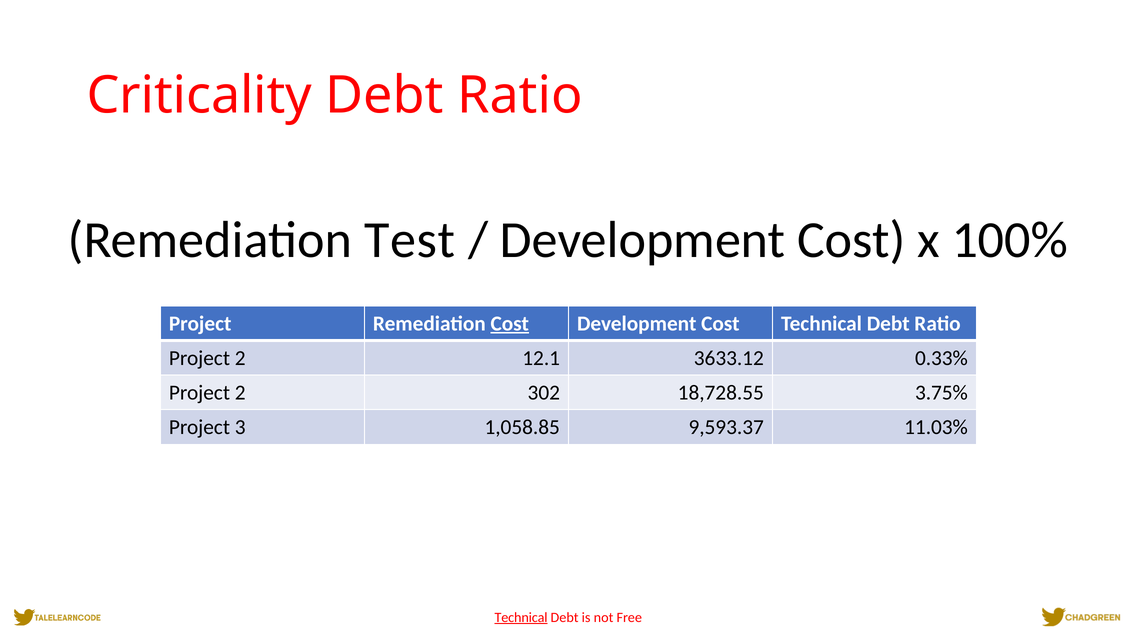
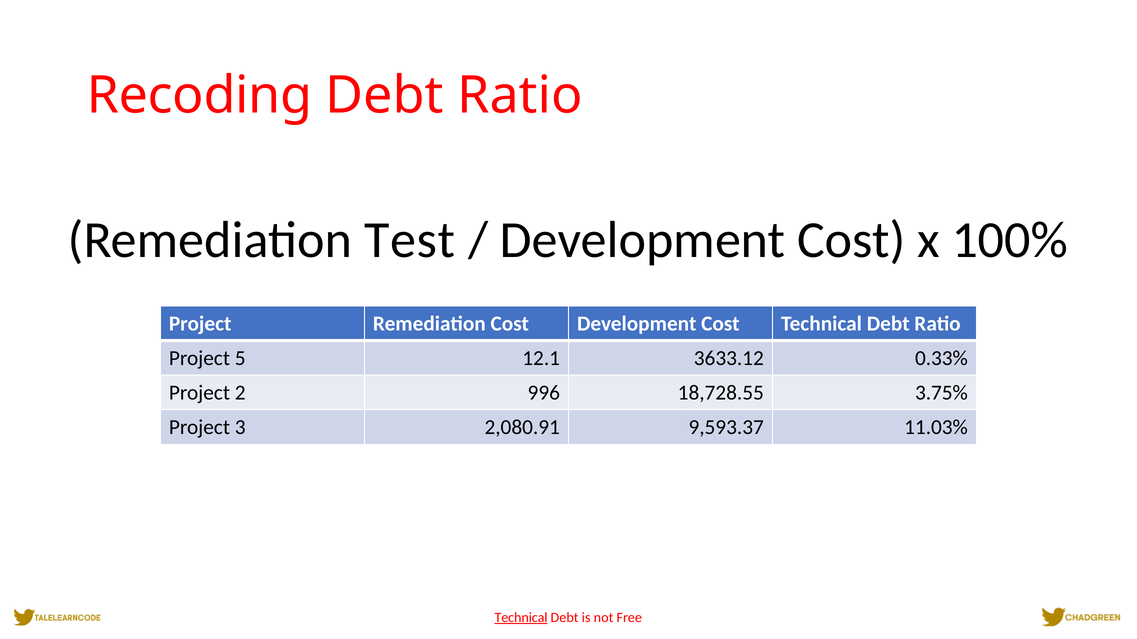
Criticality: Criticality -> Recoding (199, 96)
Cost underline: present -> none (510, 324)
2: 2 -> 5 (240, 358)
302: 302 -> 996 (544, 393)
1,058.85: 1,058.85 -> 2,080.91 (522, 428)
